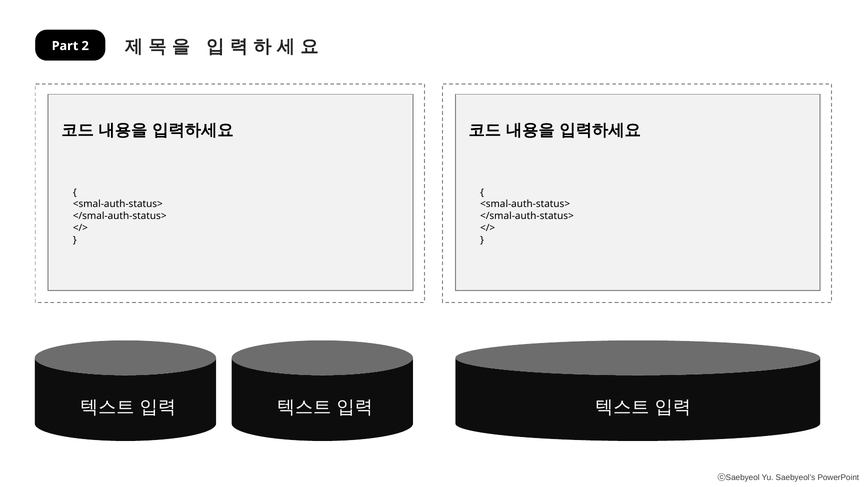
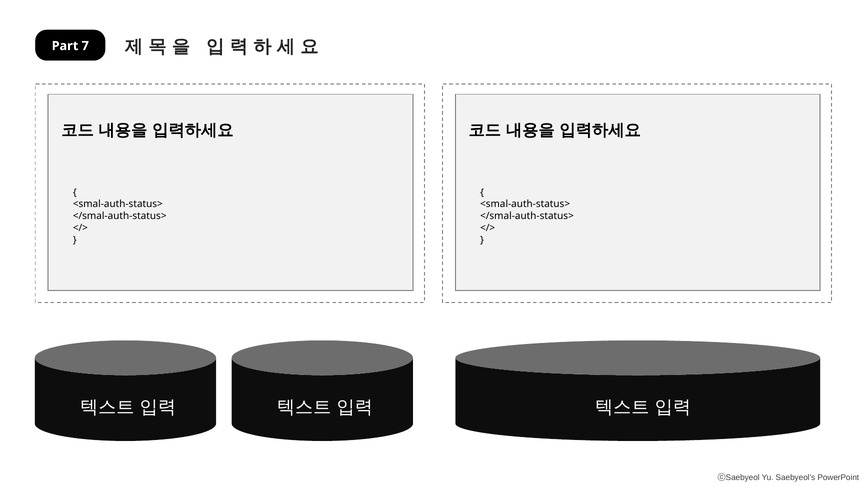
2: 2 -> 7 (85, 46)
